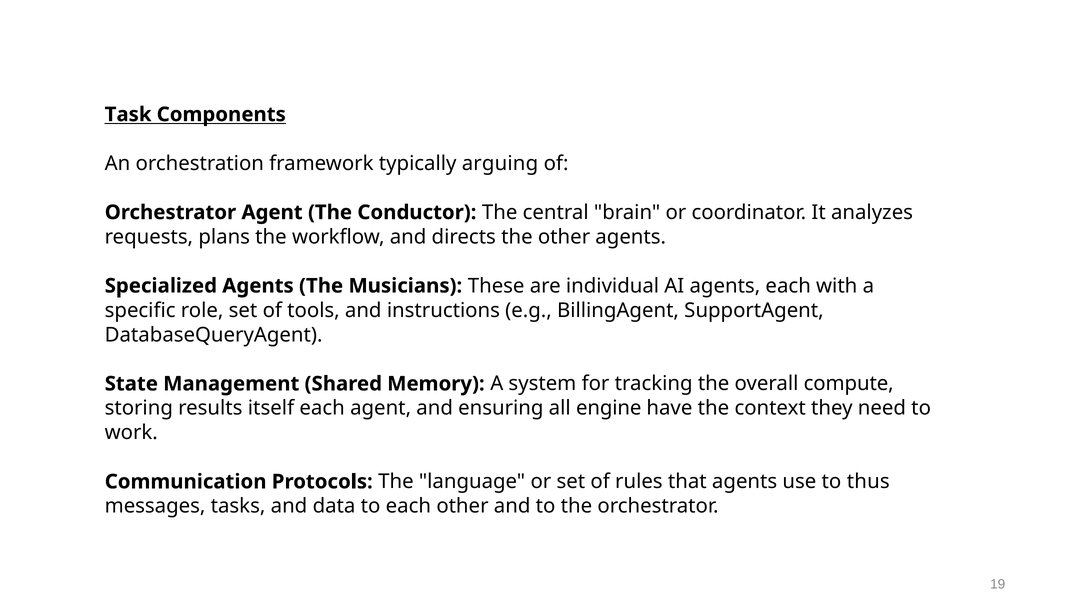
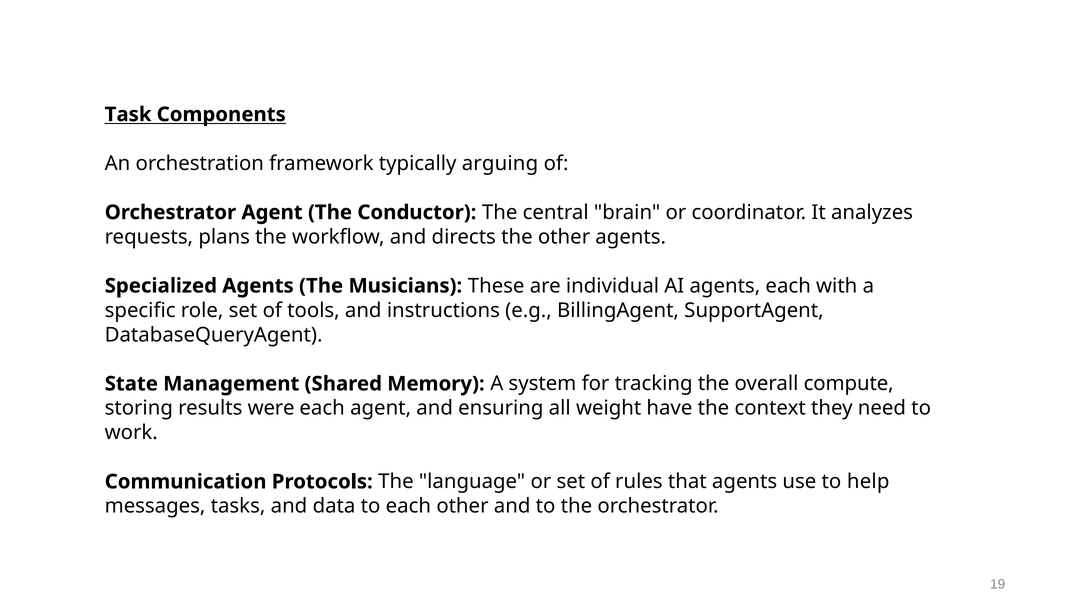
itself: itself -> were (271, 408)
engine: engine -> weight (609, 408)
thus: thus -> help (868, 482)
